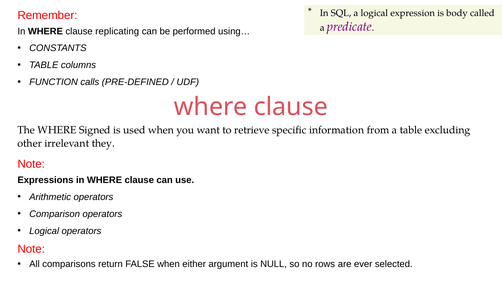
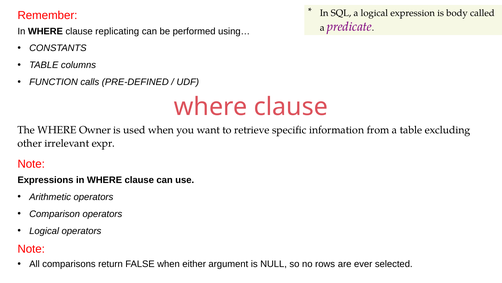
Signed: Signed -> Owner (95, 130)
they: they -> expr (103, 143)
